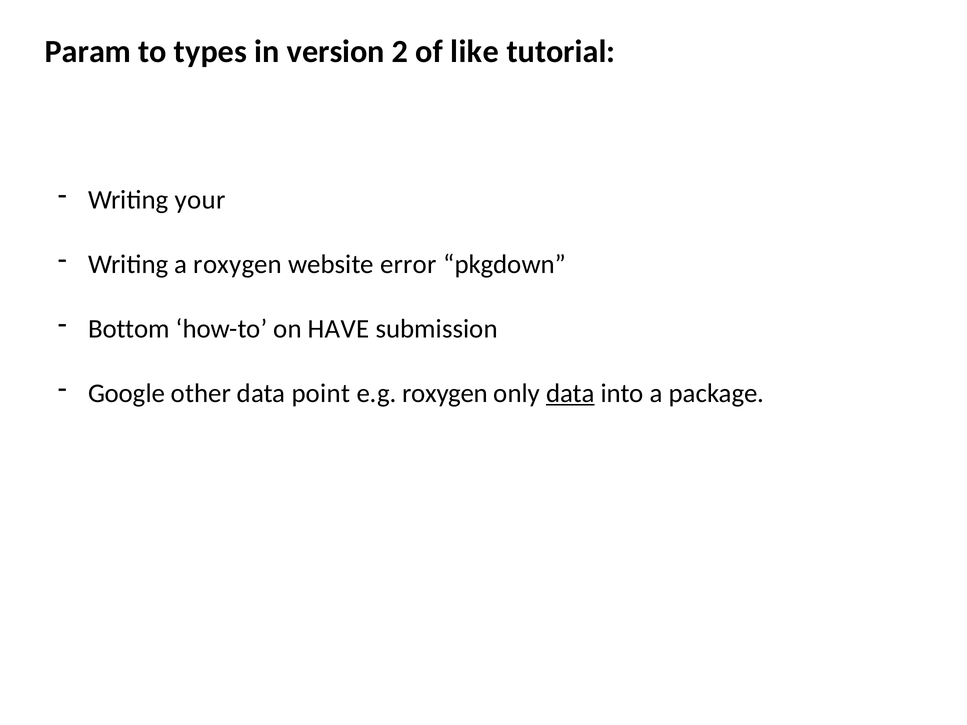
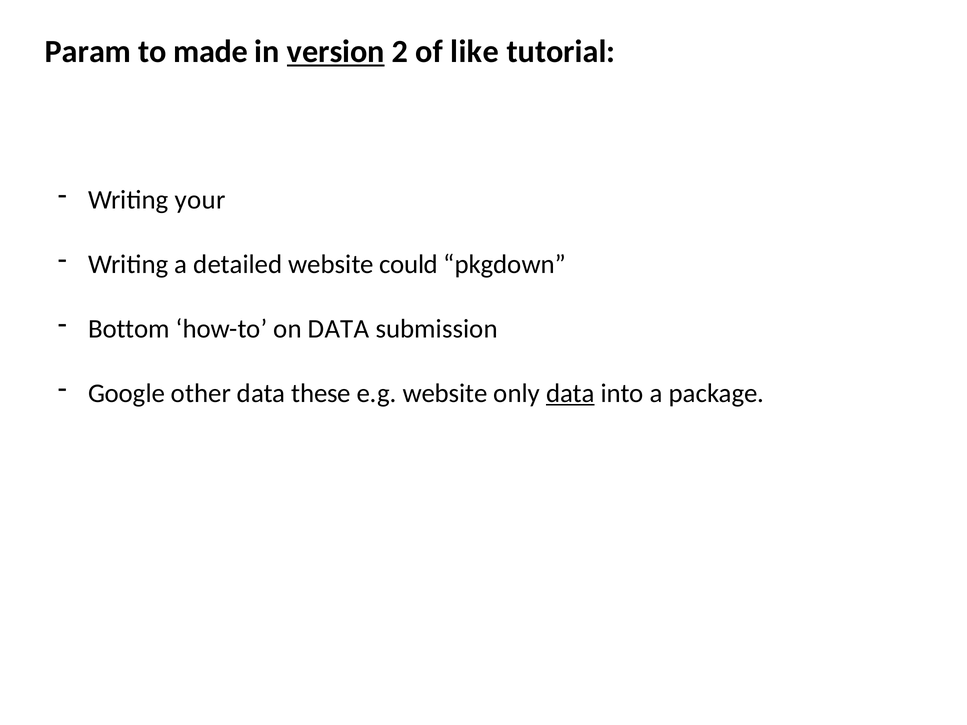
types: types -> made (211, 52)
version underline: none -> present (336, 52)
a roxygen: roxygen -> detailed (238, 265)
error: error -> could (409, 265)
on HAVE: HAVE -> DATA (338, 329)
point: point -> these (321, 394)
e.g roxygen: roxygen -> website (445, 394)
